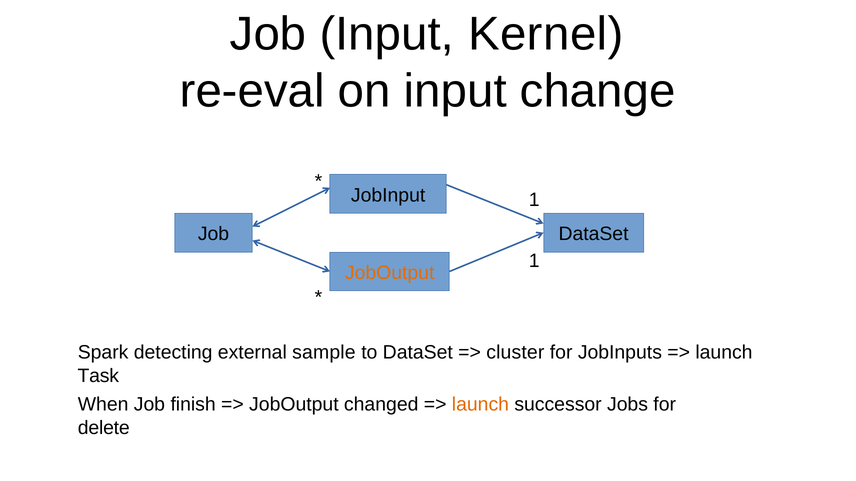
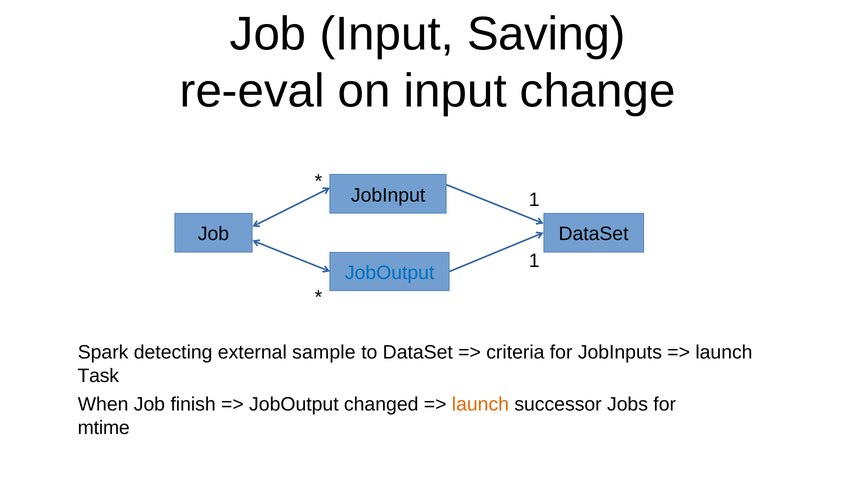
Kernel: Kernel -> Saving (546, 34)
JobOutput colour: orange -> blue (390, 273)
cluster: cluster -> criteria (515, 353)
delete: delete -> mtime (104, 428)
